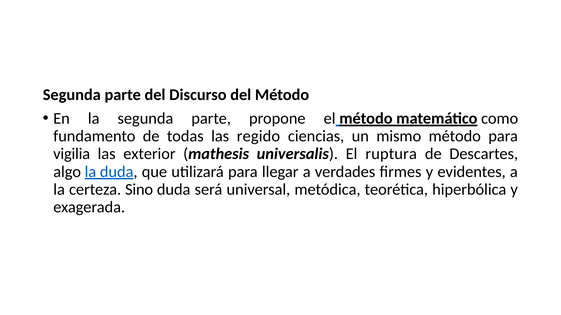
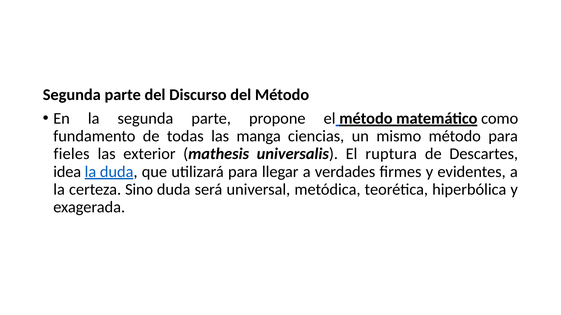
regido: regido -> manga (259, 136)
vigilia: vigilia -> fieles (72, 154)
algo: algo -> idea (67, 172)
